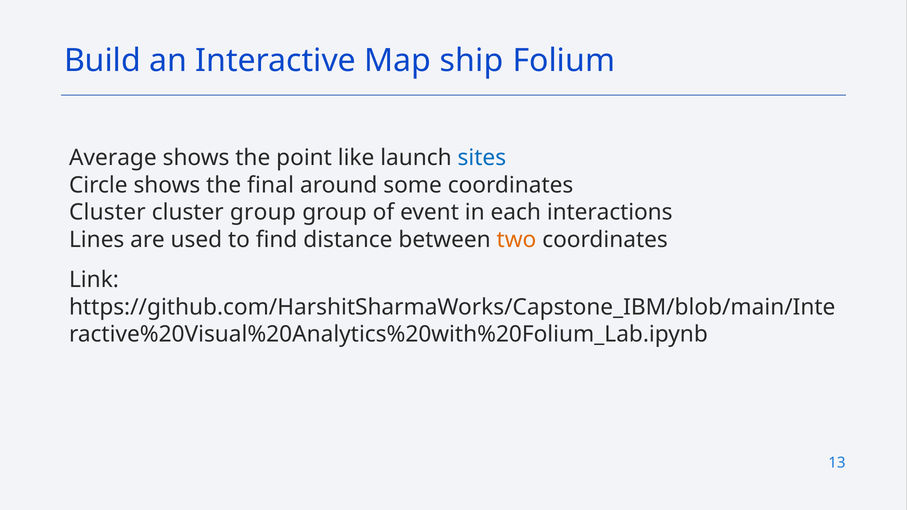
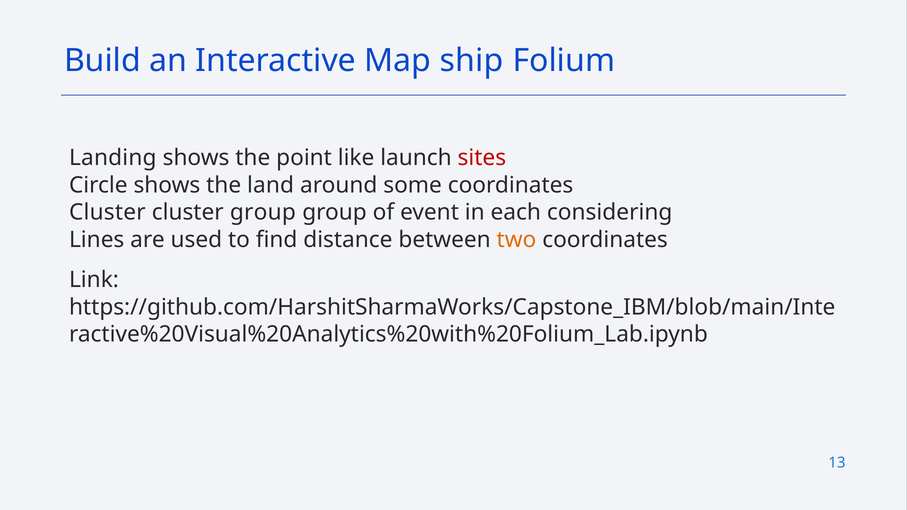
Average: Average -> Landing (113, 158)
sites colour: blue -> red (482, 158)
final: final -> land (271, 185)
interactions: interactions -> considering (610, 212)
